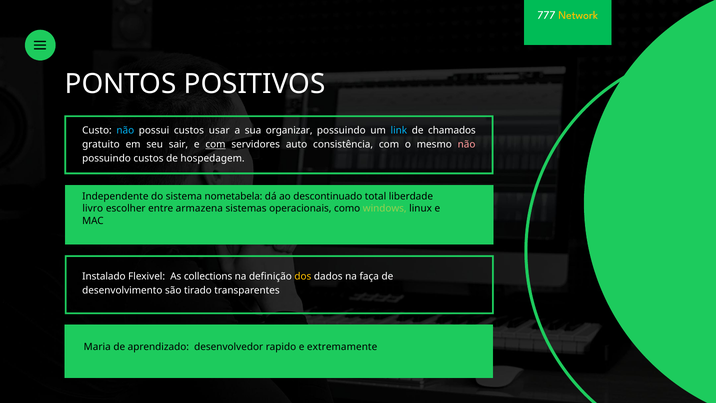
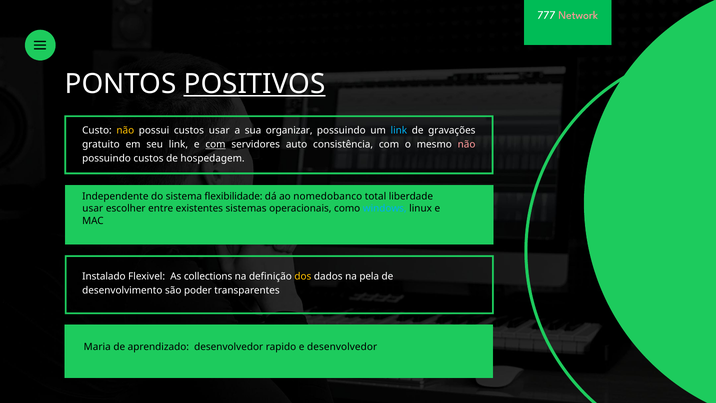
Network colour: yellow -> pink (578, 15)
POSITIVOS underline: none -> present (255, 84)
não colour: light blue -> yellow (125, 130)
chamados: chamados -> gravações (452, 130)
seu sair: sair -> link (178, 144)
nometabela: nometabela -> flexibilidade (234, 196)
descontinuado: descontinuado -> nomedobanco (328, 196)
livro: livro -> usar (93, 209)
armazena: armazena -> existentes (199, 209)
windows colour: light green -> light blue (385, 209)
faça: faça -> pela (369, 276)
tirado: tirado -> poder (198, 290)
e extremamente: extremamente -> desenvolvedor (342, 347)
